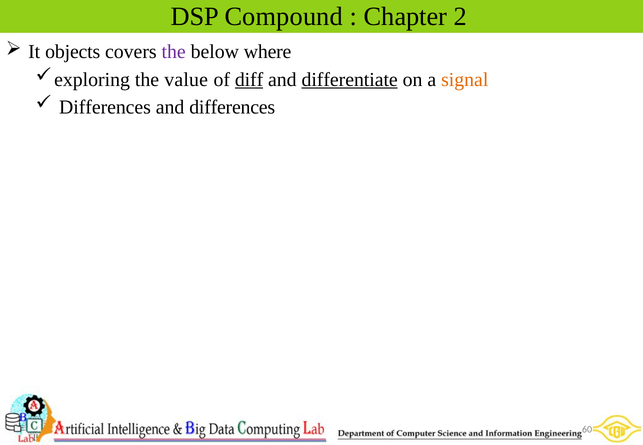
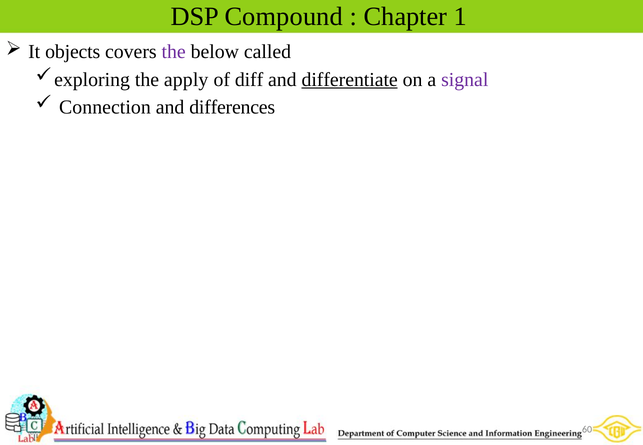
2: 2 -> 1 (460, 17)
where: where -> called (268, 52)
value: value -> apply (186, 80)
diff underline: present -> none (249, 80)
signal colour: orange -> purple (465, 80)
Differences: Differences -> Connection (105, 107)
